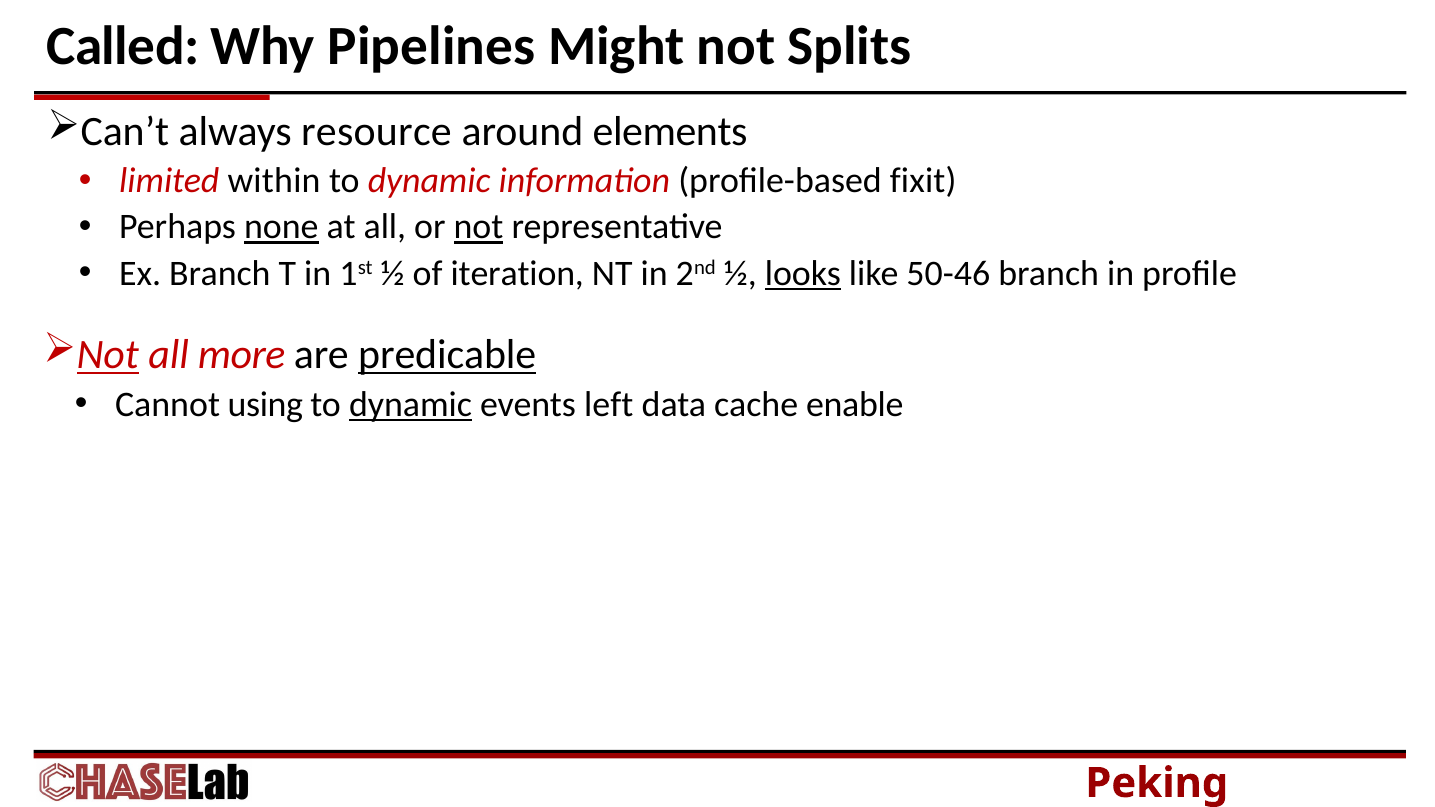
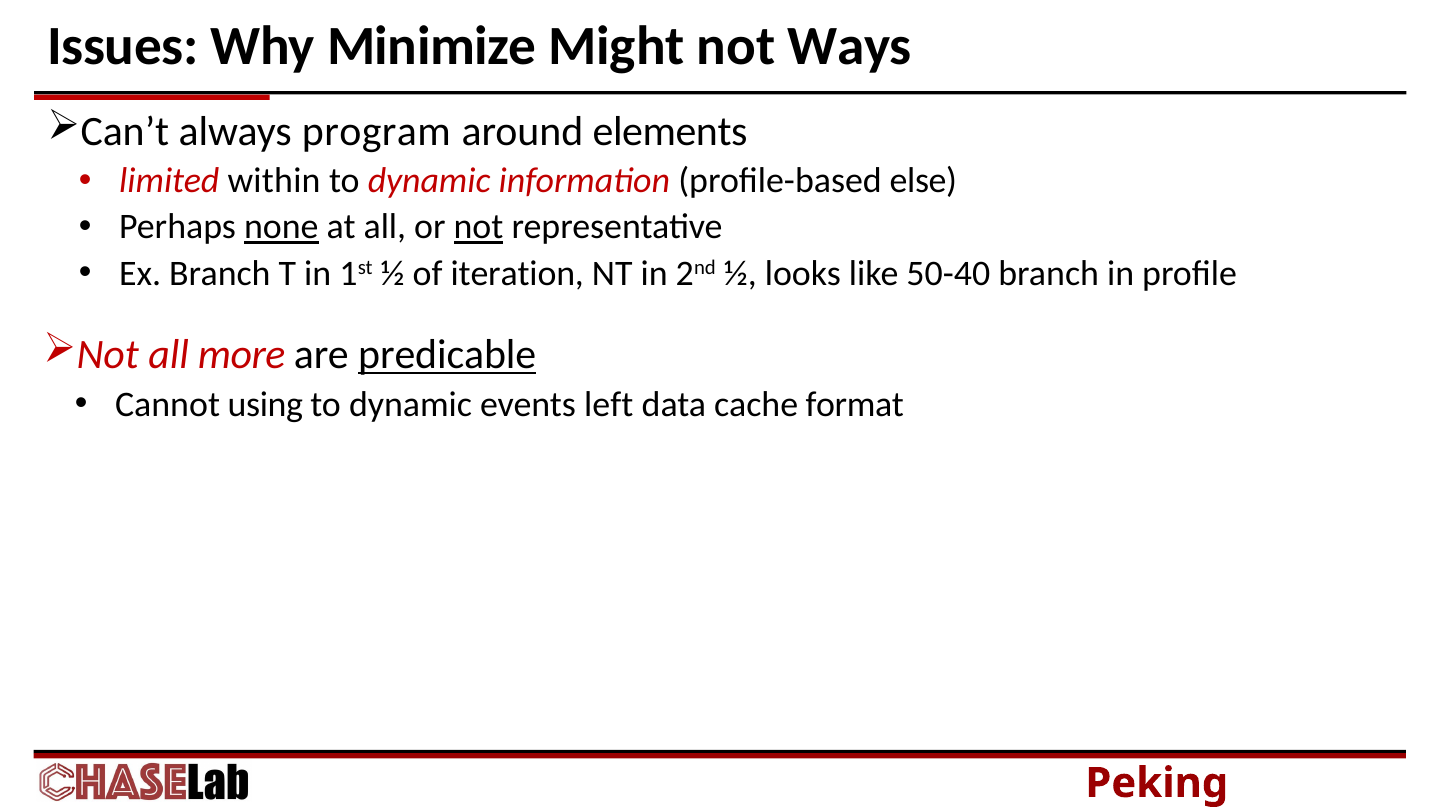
Called: Called -> Issues (123, 46)
Pipelines: Pipelines -> Minimize (432, 46)
Splits: Splits -> Ways (850, 46)
resource: resource -> program (376, 131)
fixit: fixit -> else (923, 181)
looks underline: present -> none (803, 273)
50-46: 50-46 -> 50-40 (948, 273)
Not underline: present -> none (108, 355)
dynamic underline: present -> none (411, 405)
enable: enable -> format (855, 405)
